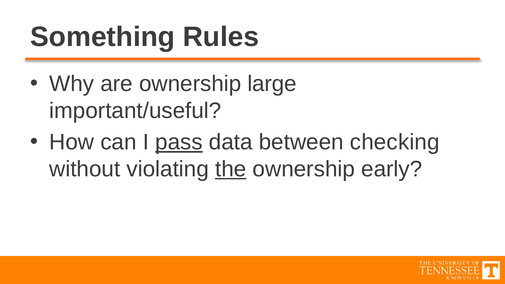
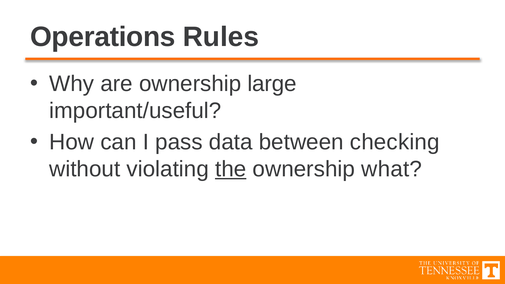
Something: Something -> Operations (103, 37)
pass underline: present -> none (179, 142)
early: early -> what (392, 169)
